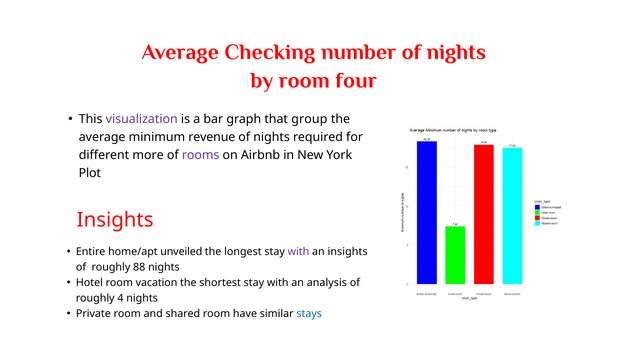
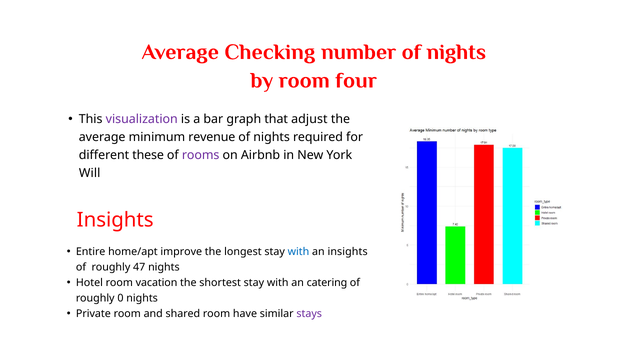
group: group -> adjust (309, 119)
more: more -> these (148, 155)
Plot: Plot -> Will (90, 173)
unveiled: unveiled -> improve (181, 252)
with colour: purple -> blue (298, 252)
88: 88 -> 47 (139, 267)
analysis: analysis -> catering (327, 283)
4: 4 -> 0 (120, 299)
stays colour: blue -> purple (309, 314)
